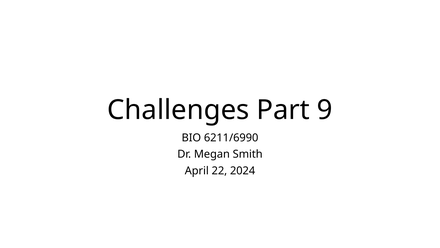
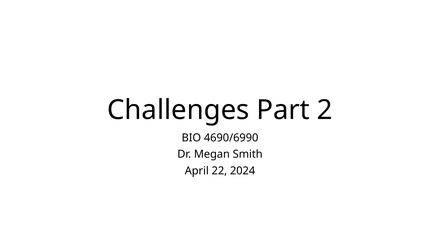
9: 9 -> 2 (325, 110)
6211/6990: 6211/6990 -> 4690/6990 (231, 138)
